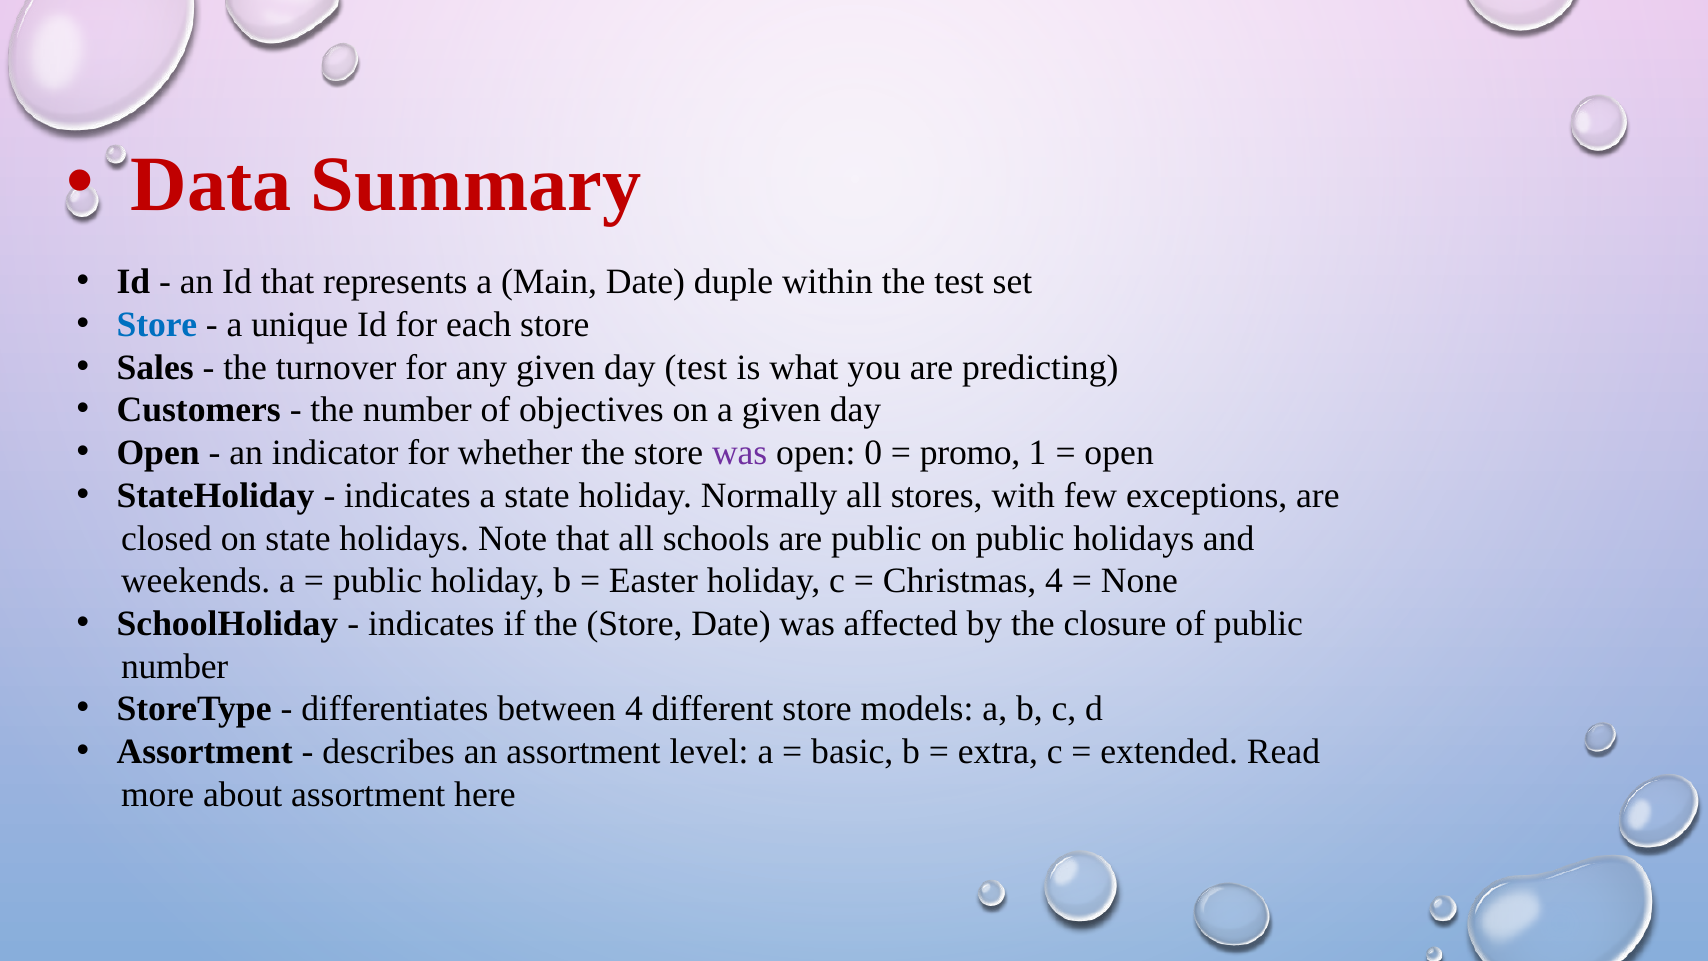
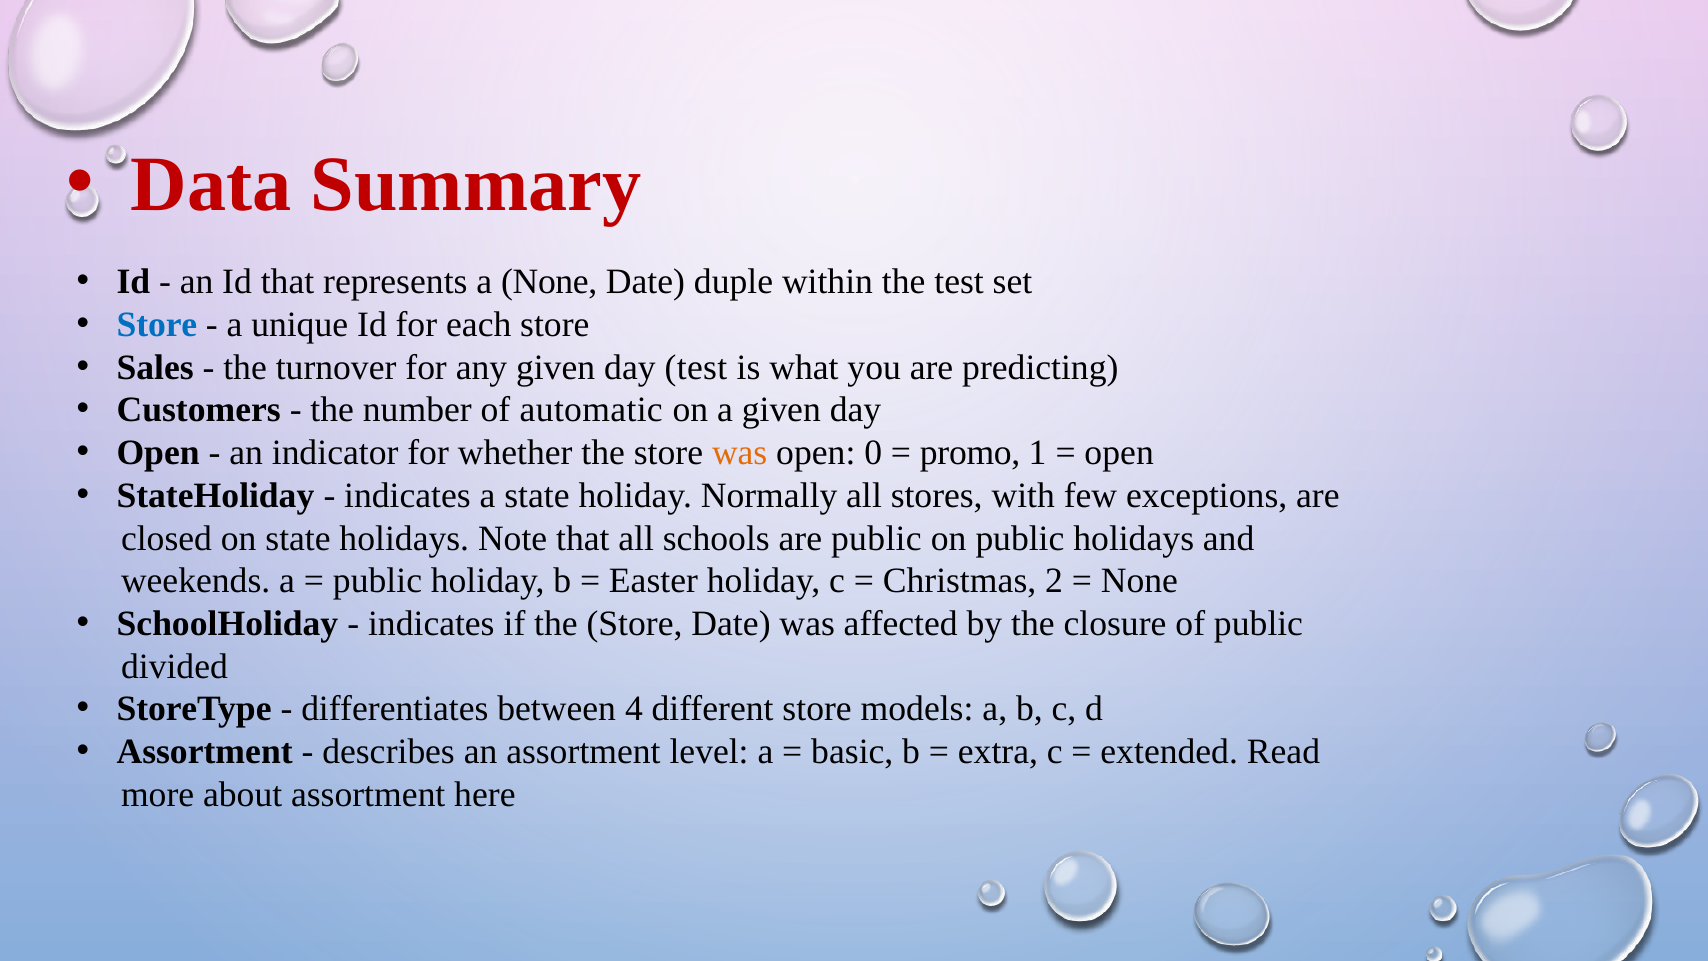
a Main: Main -> None (549, 282)
objectives: objectives -> automatic (591, 410)
was colour: purple -> orange (740, 453)
Christmas 4: 4 -> 2 (1054, 581)
number: number -> divided (174, 666)
